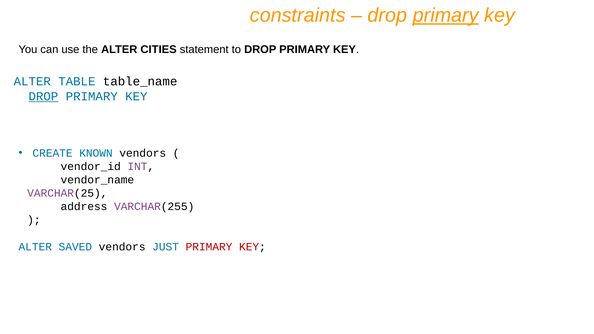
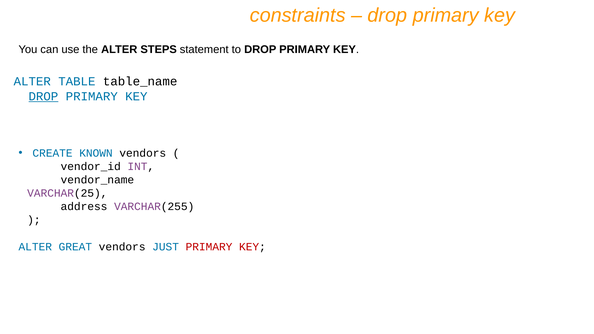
primary underline: present -> none (446, 15)
CITIES: CITIES -> STEPS (159, 49)
SAVED: SAVED -> GREAT (75, 247)
